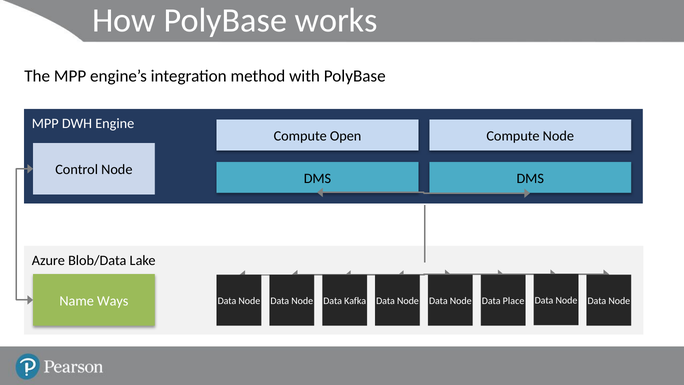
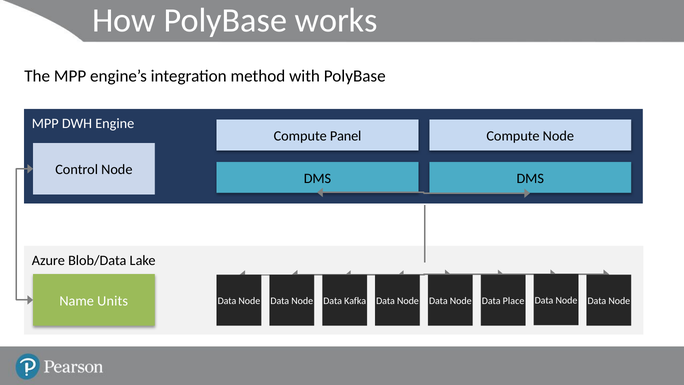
Open: Open -> Panel (346, 136)
Ways: Ways -> Units (113, 301)
